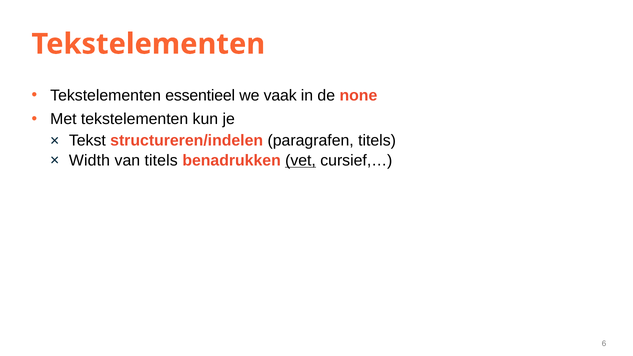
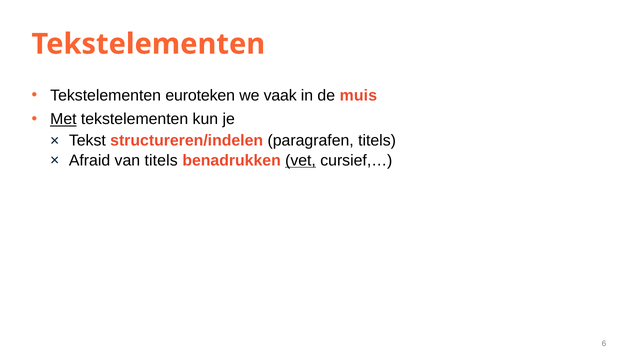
essentieel: essentieel -> euroteken (200, 95)
none: none -> muis (358, 95)
Met underline: none -> present (63, 119)
Width: Width -> Afraid (90, 160)
